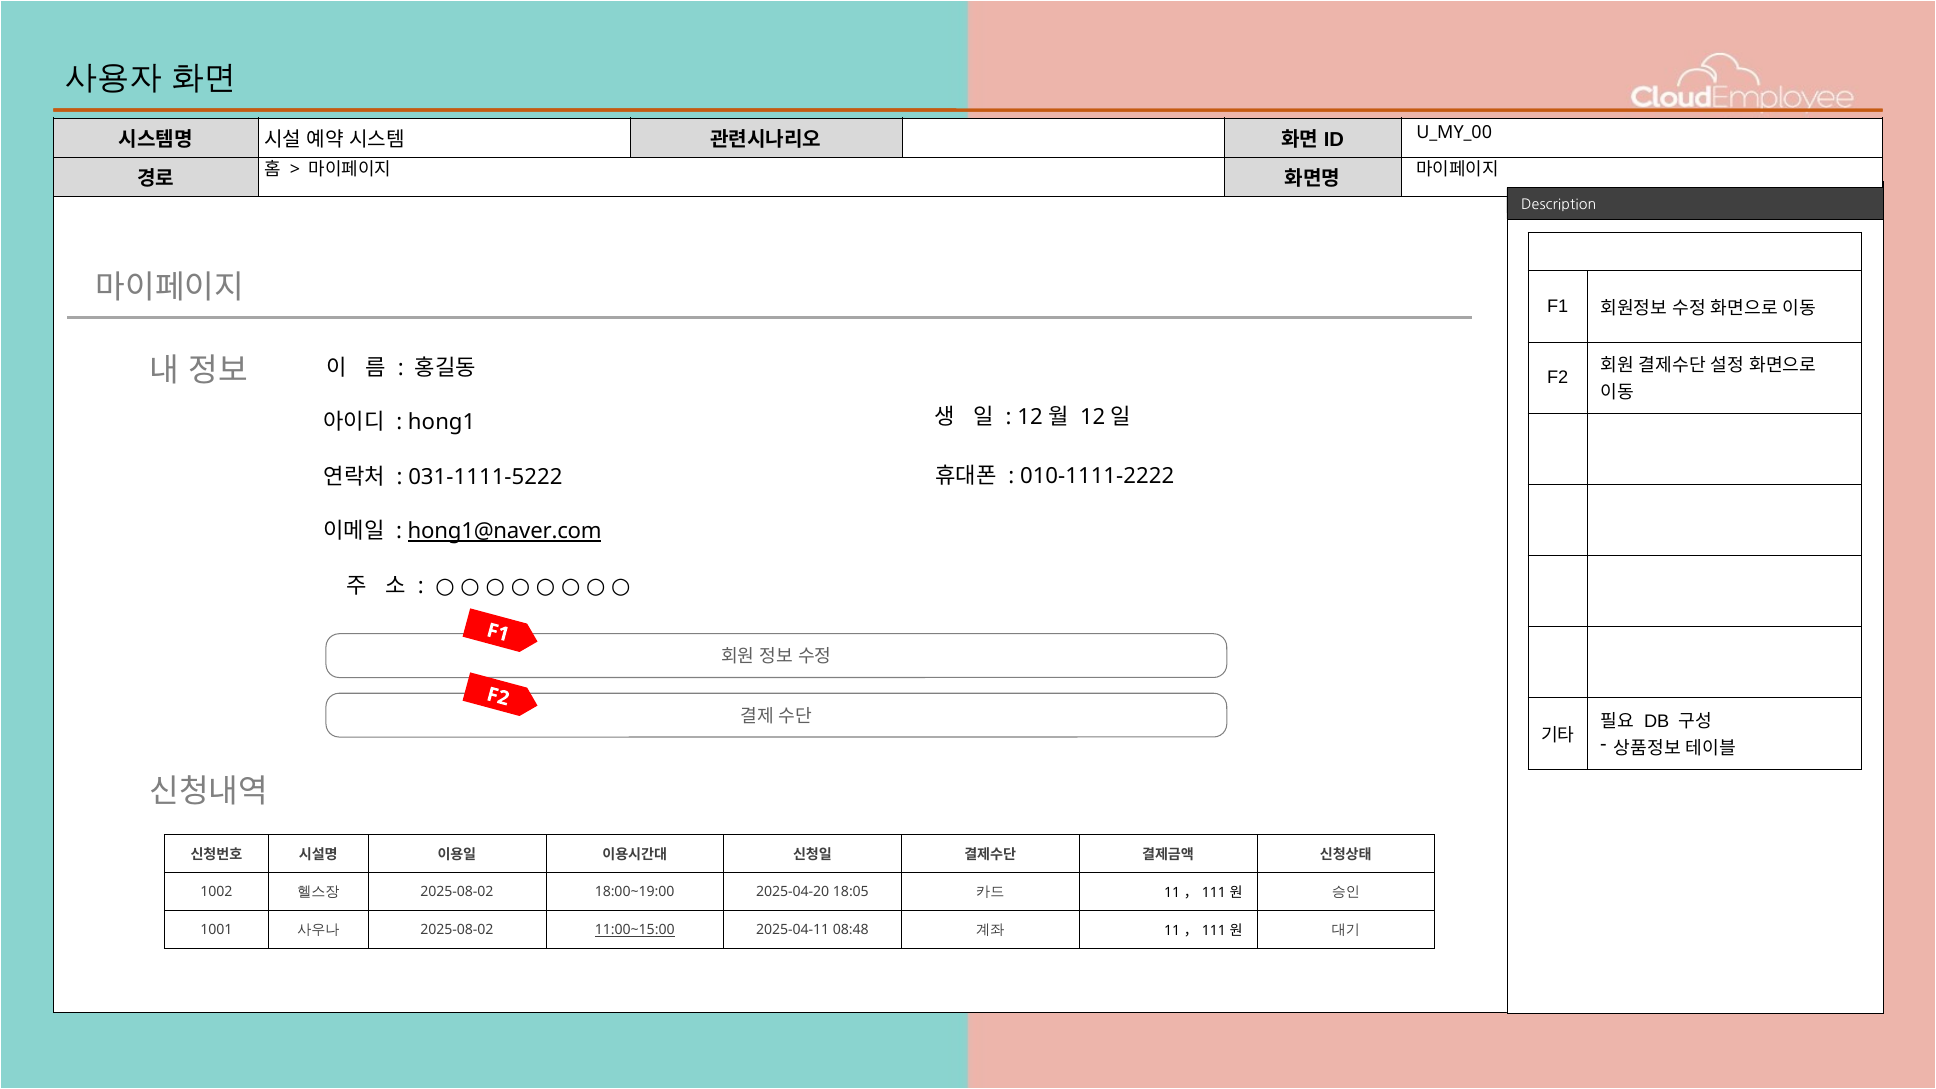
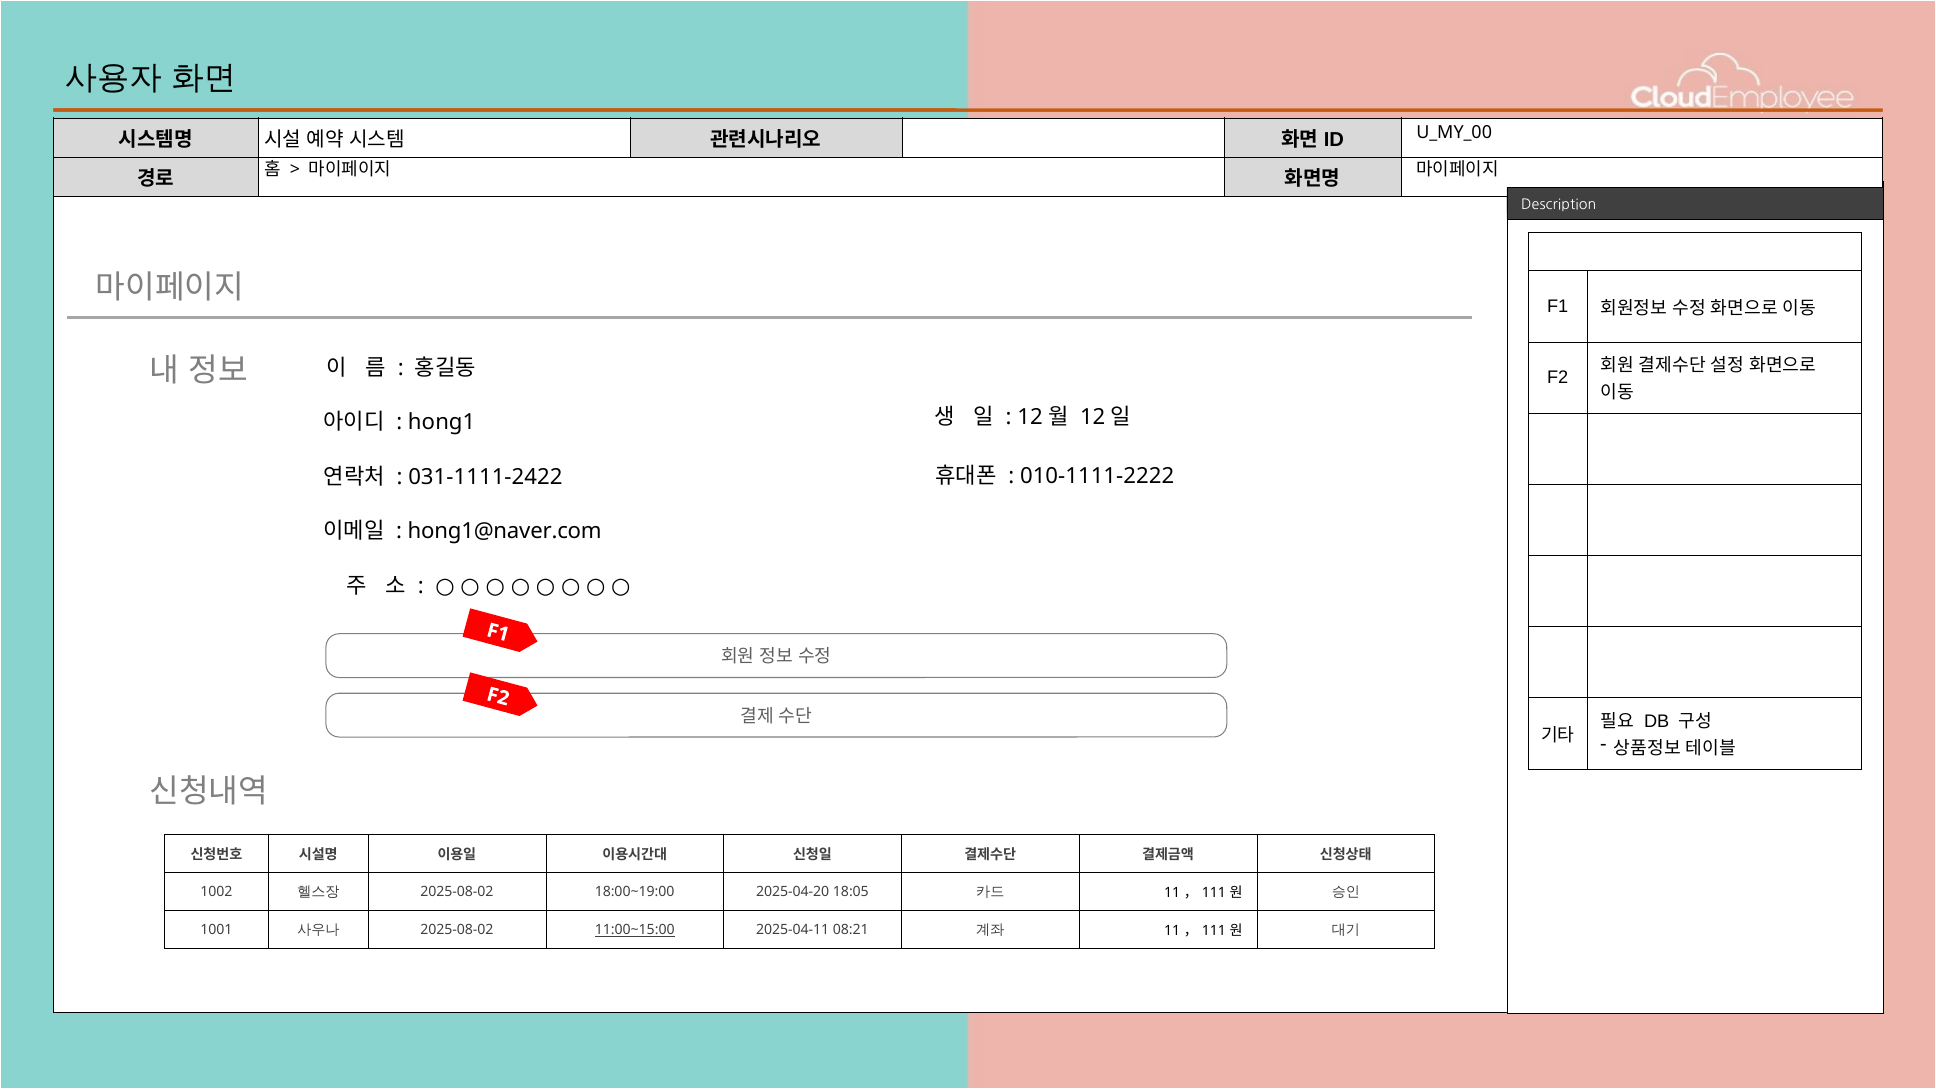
031-1111-5222: 031-1111-5222 -> 031-1111-2422 (485, 477)
hong1@naver.com underline: present -> none (505, 531)
08:48: 08:48 -> 08:21 (851, 930)
